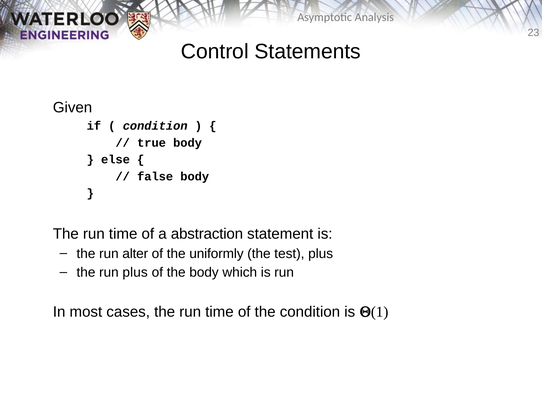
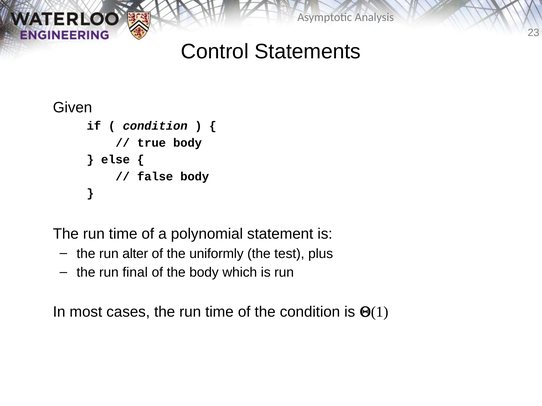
abstraction: abstraction -> polynomial (207, 234)
run plus: plus -> final (135, 273)
